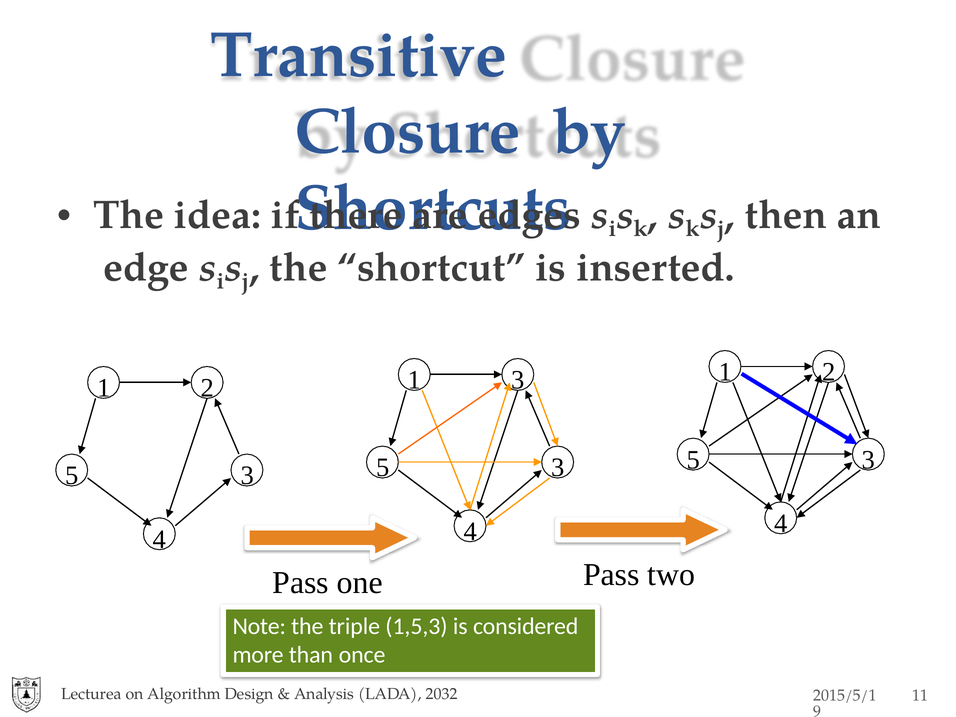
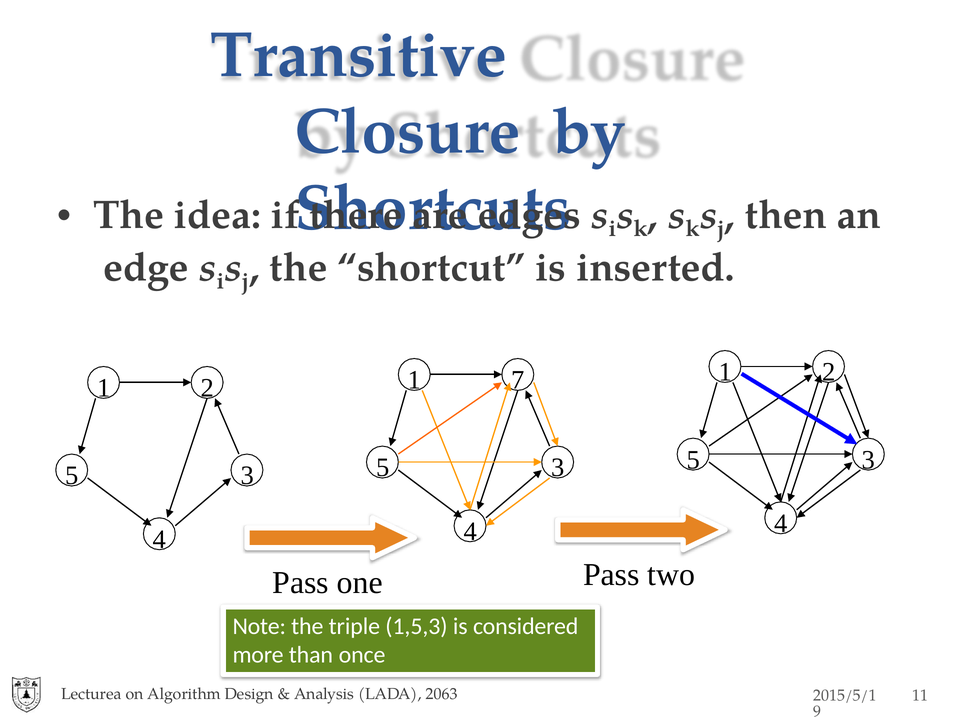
1 3: 3 -> 7 (518, 380)
2032: 2032 -> 2063 (442, 694)
